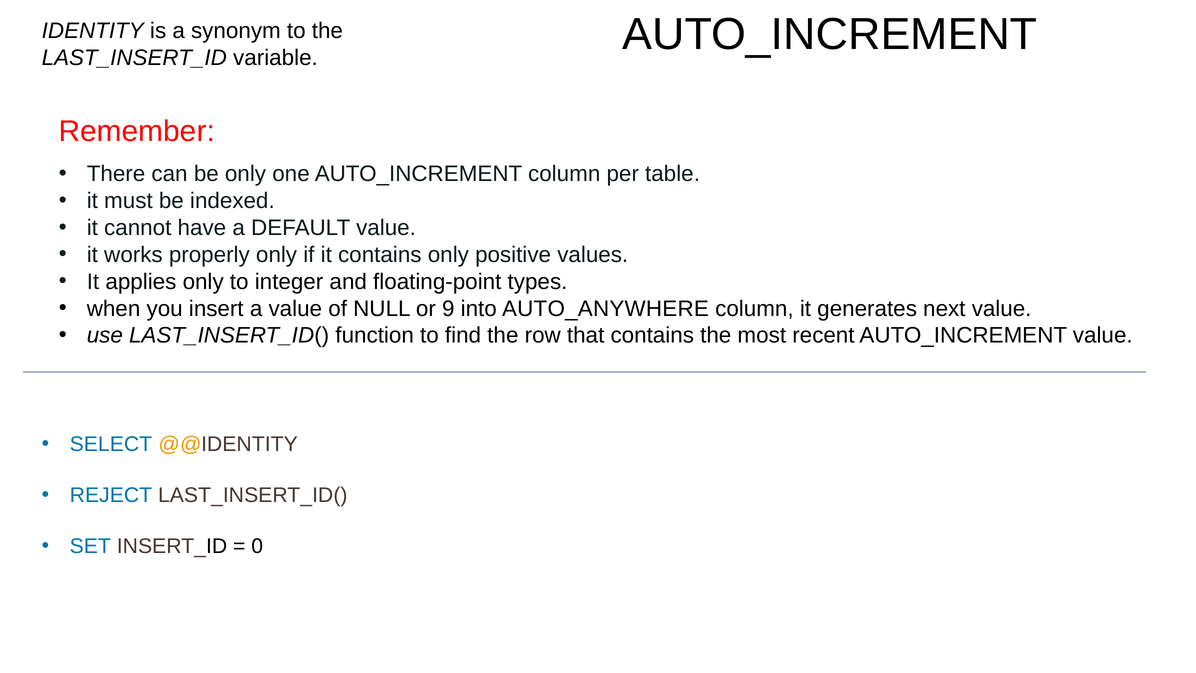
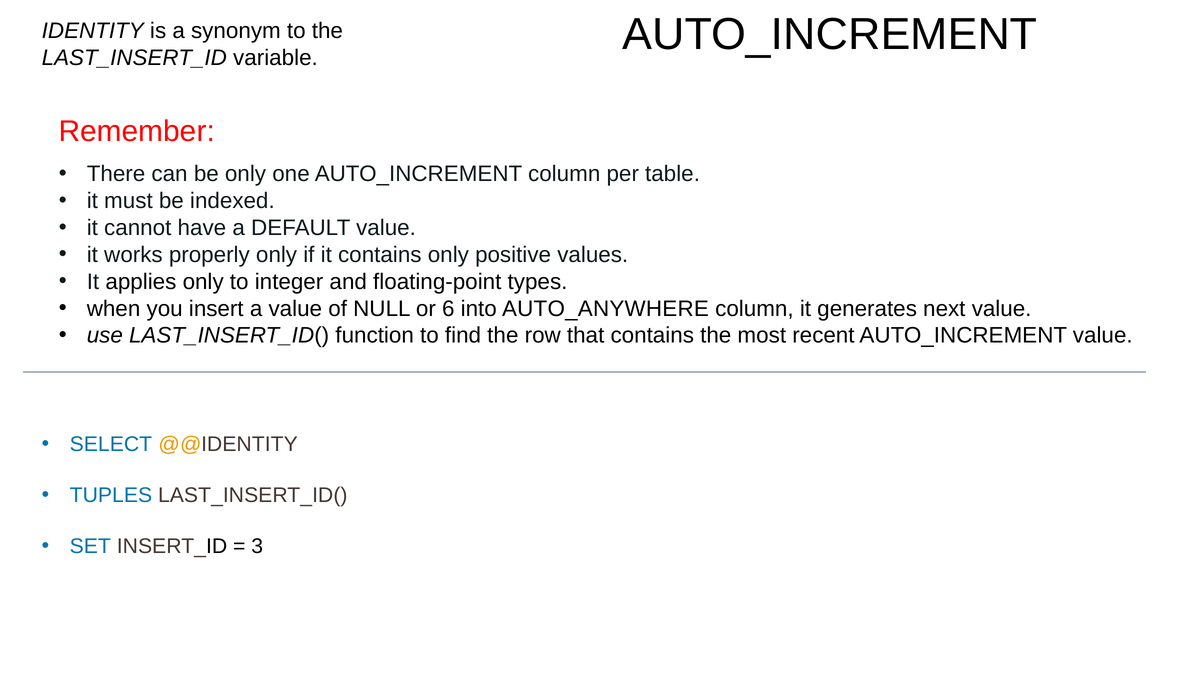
9: 9 -> 6 (448, 308)
REJECT: REJECT -> TUPLES (111, 495)
0: 0 -> 3 (257, 546)
